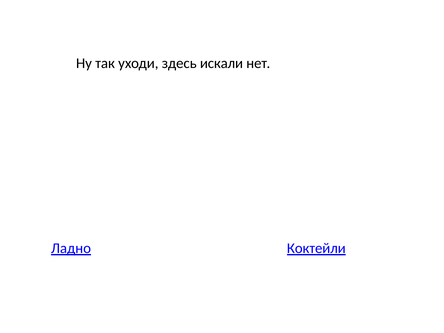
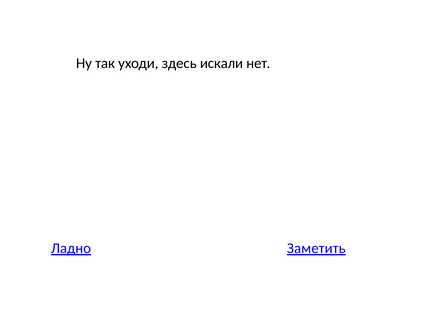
Коктейли: Коктейли -> Заметить (316, 248)
